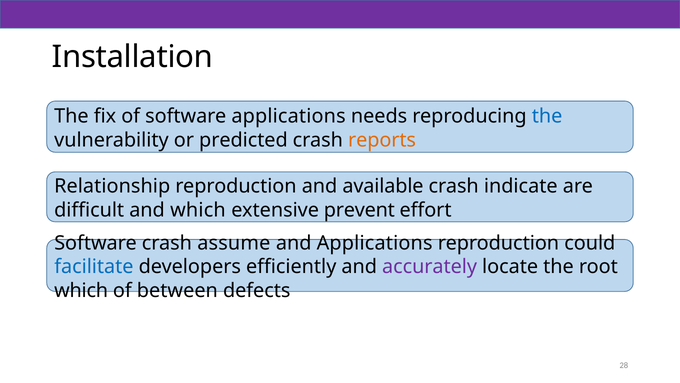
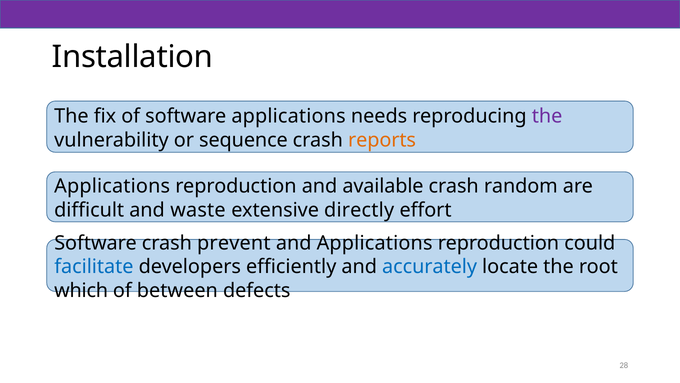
the colour: blue -> purple (547, 116)
predicted: predicted -> sequence (243, 140)
Relationship: Relationship -> Applications (112, 186)
indicate: indicate -> random (521, 186)
and which: which -> waste (198, 210)
prevent: prevent -> directly (359, 210)
assume: assume -> prevent (234, 243)
accurately colour: purple -> blue (430, 266)
